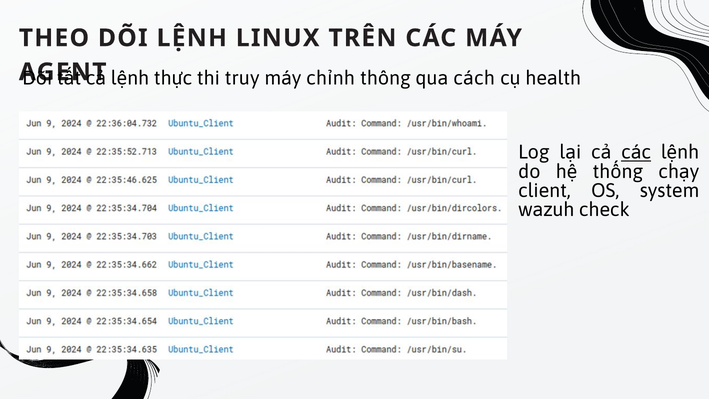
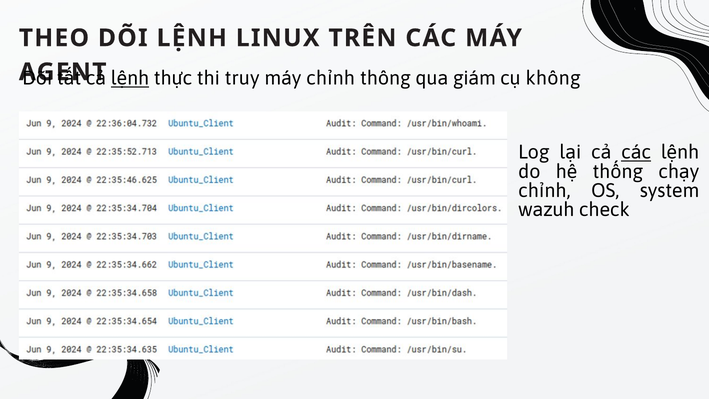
lệnh underline: none -> present (130, 78)
cách: cách -> giám (474, 78)
health: health -> không (553, 78)
client: client -> chỉnh (544, 191)
